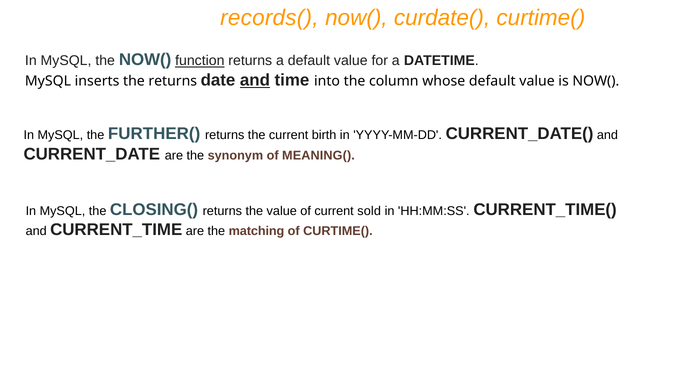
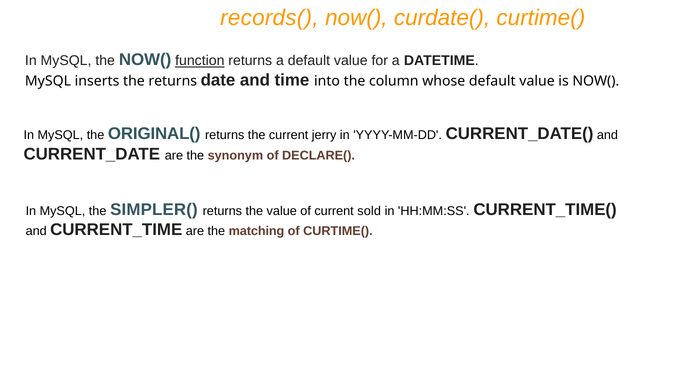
and underline: present -> none (255, 80)
FURTHER(: FURTHER( -> ORIGINAL( (154, 134)
birth: birth -> jerry (324, 135)
MEANING(: MEANING( -> DECLARE( (319, 155)
CLOSING(: CLOSING( -> SIMPLER( (154, 209)
